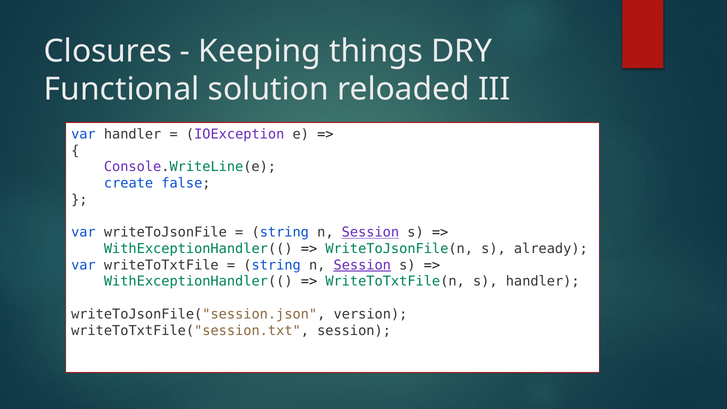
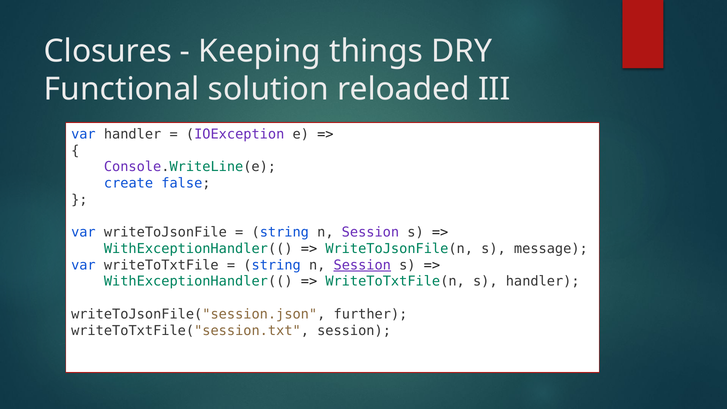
Session underline: present -> none (370, 232)
already: already -> message (551, 249)
version: version -> further (371, 314)
